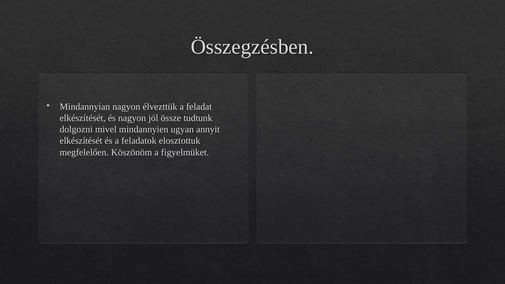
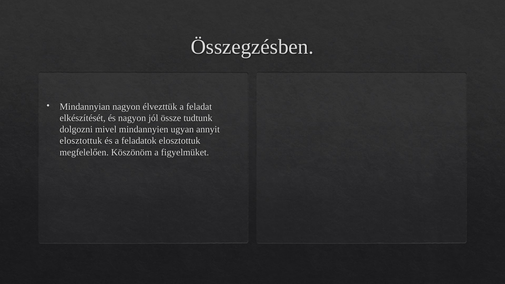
elkészítését: elkészítését -> elosztottuk (81, 141)
